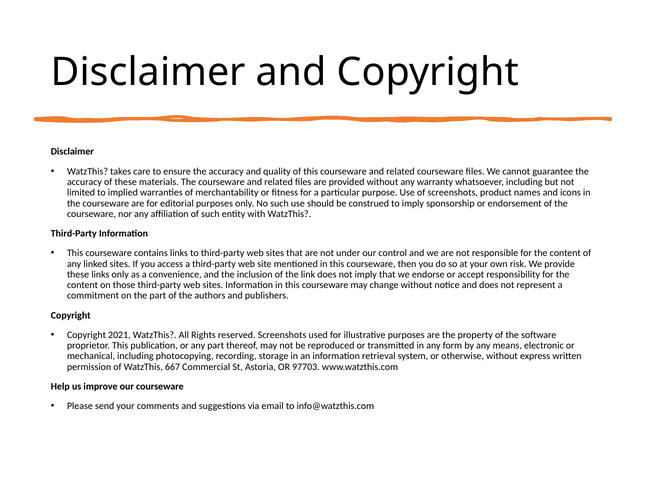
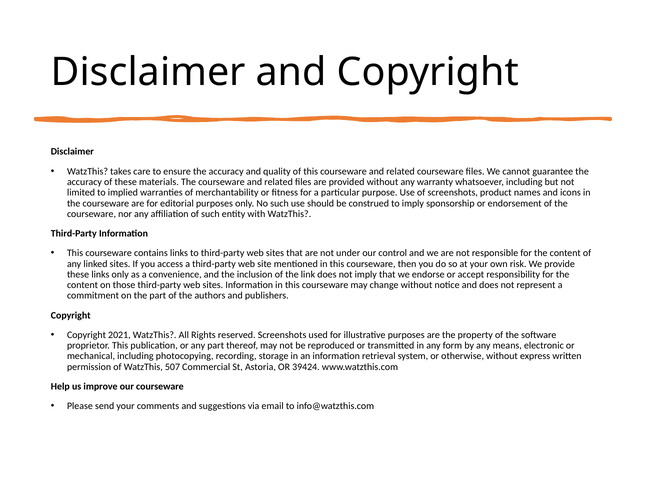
667: 667 -> 507 (172, 367)
97703: 97703 -> 39424 (306, 367)
